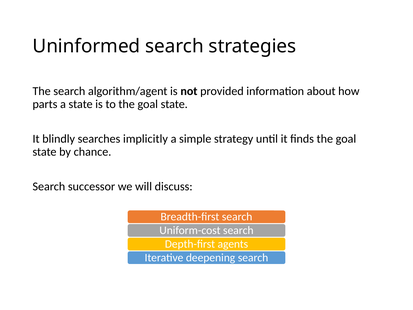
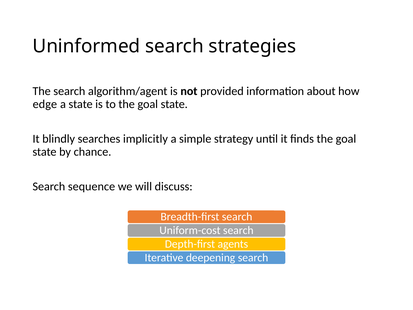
parts: parts -> edge (45, 104)
successor: successor -> sequence (92, 186)
